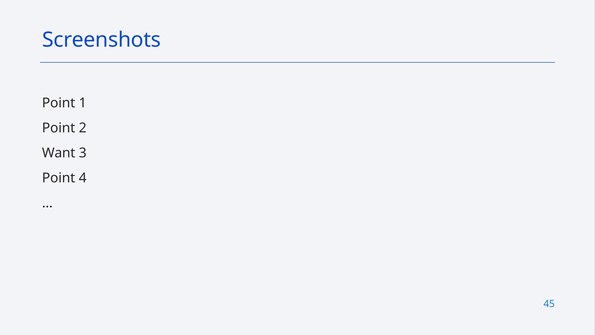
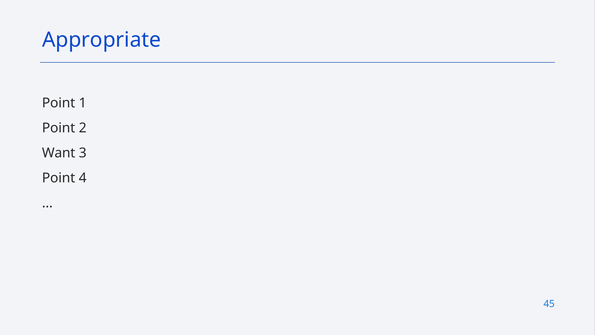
Screenshots: Screenshots -> Appropriate (101, 40)
